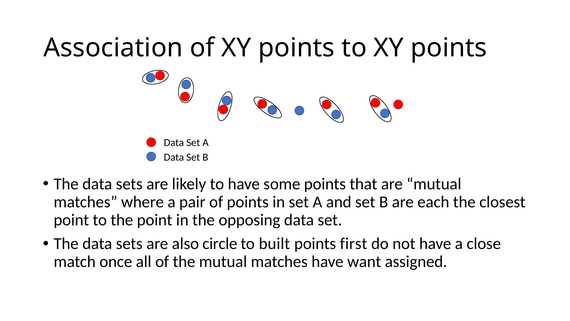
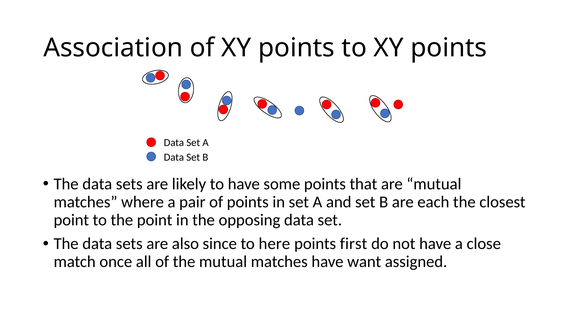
circle: circle -> since (220, 244)
built: built -> here (274, 244)
